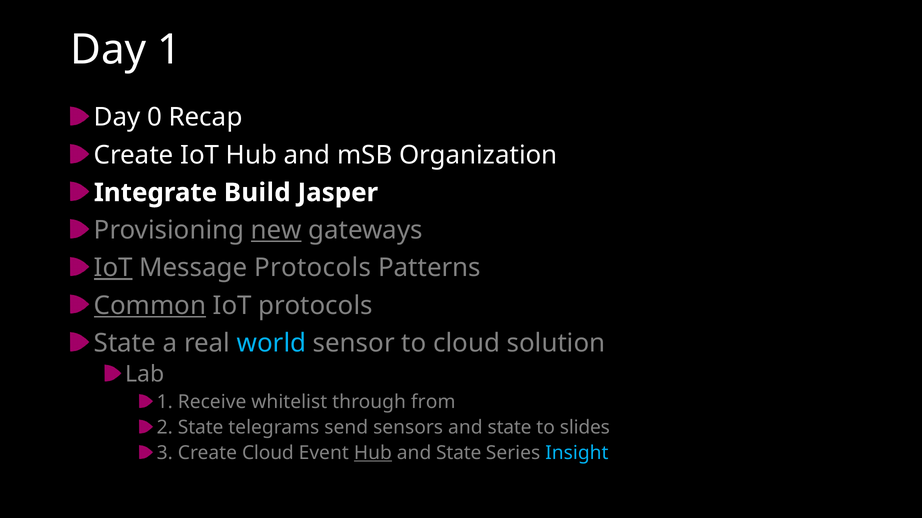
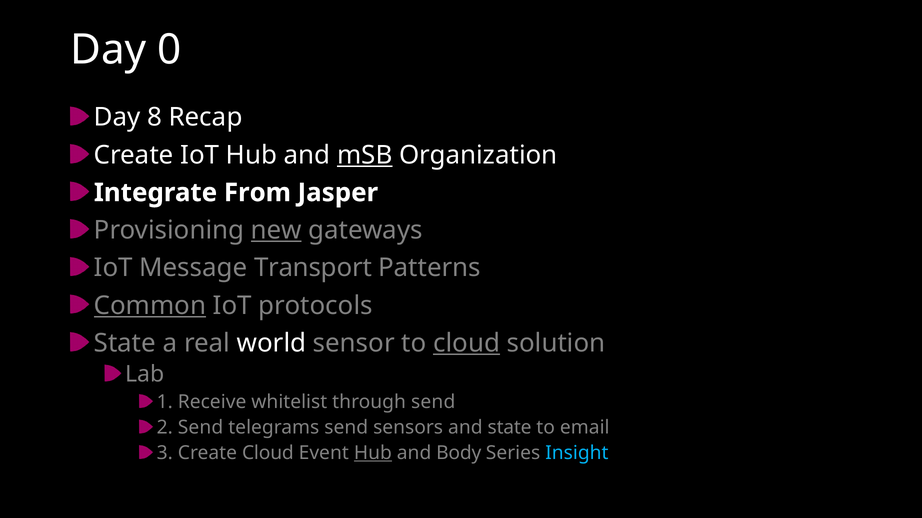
Day 1: 1 -> 0 (169, 50)
0: 0 -> 8 (155, 118)
mSB underline: none -> present (365, 155)
Build: Build -> From (257, 193)
IoT underline: present -> none (113, 268)
Message Protocols: Protocols -> Transport (313, 268)
world colour: light blue -> white (271, 343)
cloud underline: none -> present (467, 343)
through from: from -> send (433, 402)
2 State: State -> Send (201, 428)
slides: slides -> email (585, 428)
State: State -> Body (459, 453)
